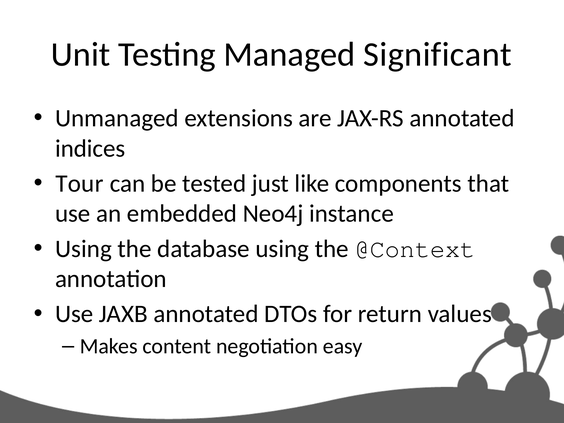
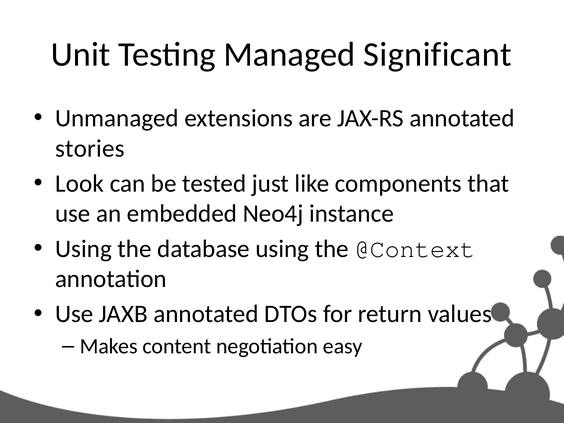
indices: indices -> stories (90, 148)
Tour: Tour -> Look (79, 184)
